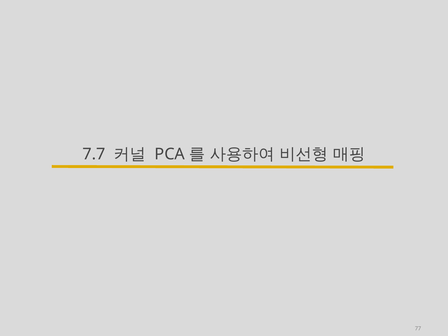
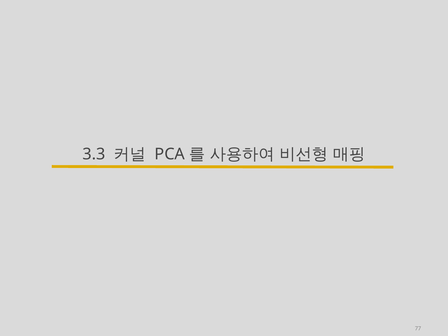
7.7: 7.7 -> 3.3 (94, 154)
